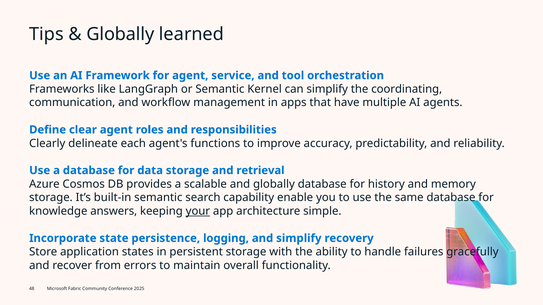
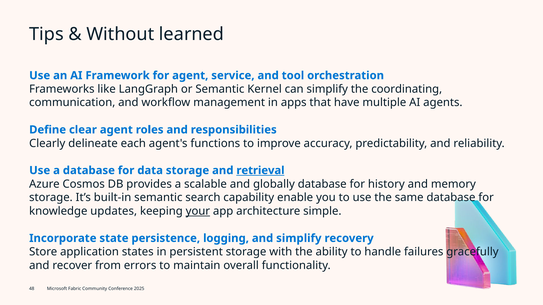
Globally: Globally -> Without (120, 34)
retrieval underline: none -> present (260, 171)
answers: answers -> updates (114, 211)
